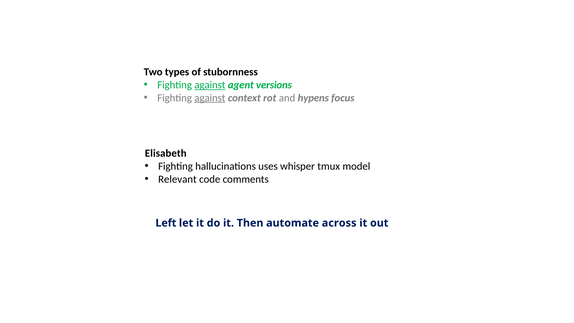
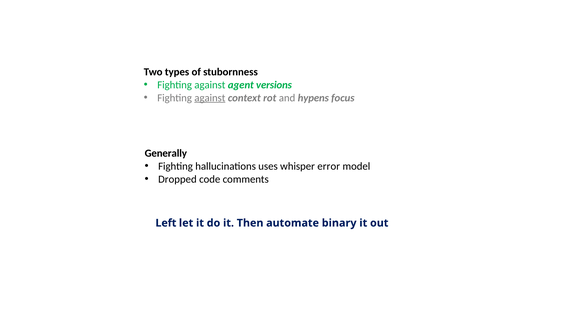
against underline: present -> none (210, 85)
Elisabeth: Elisabeth -> Generally (166, 153)
tmux: tmux -> error (329, 166)
Relevant: Relevant -> Dropped (177, 179)
across: across -> binary (339, 223)
